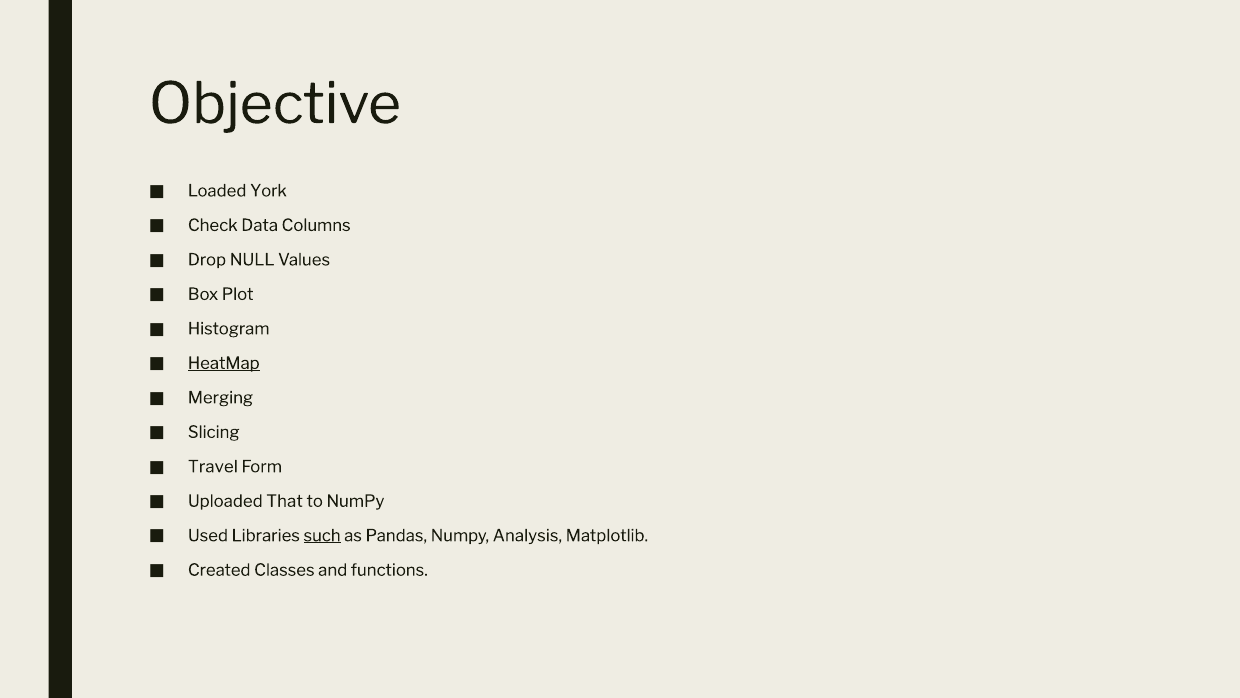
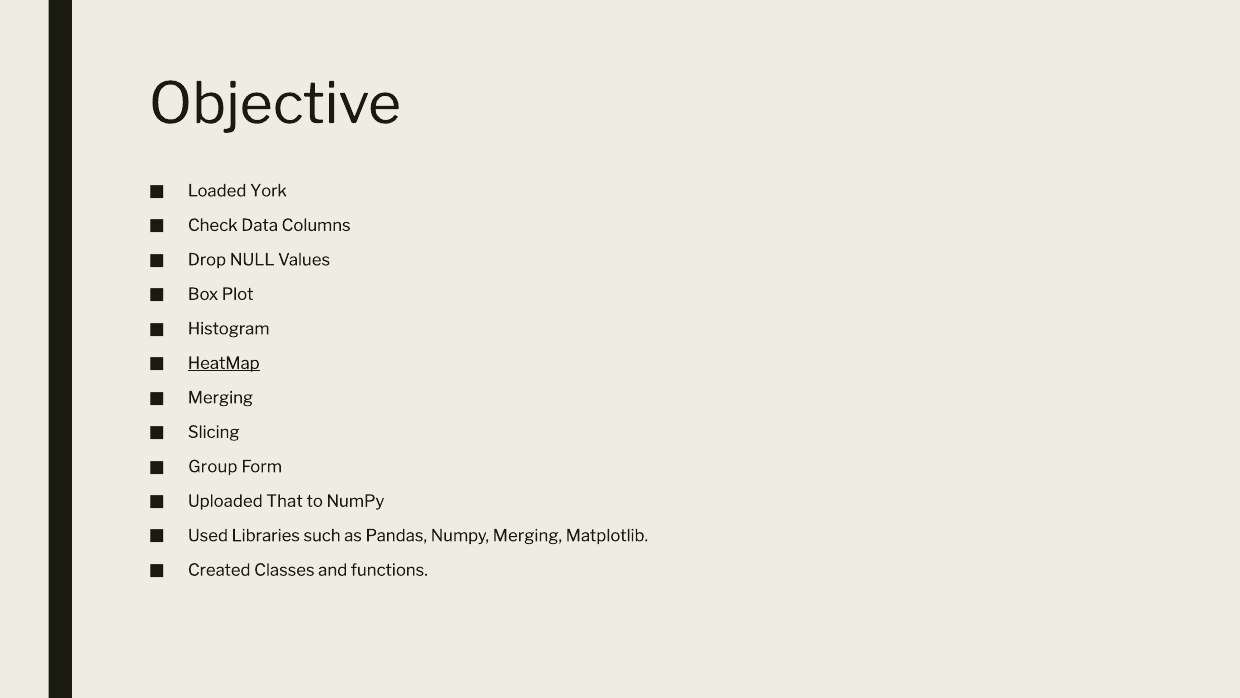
Travel: Travel -> Group (213, 466)
such underline: present -> none (322, 535)
Numpy Analysis: Analysis -> Merging (527, 535)
